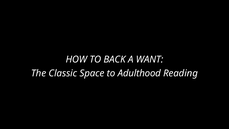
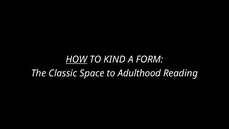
HOW underline: none -> present (76, 59)
BACK: BACK -> KIND (115, 59)
WANT: WANT -> FORM (150, 59)
